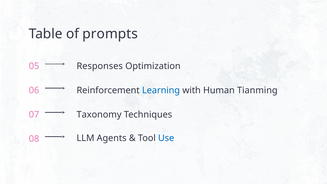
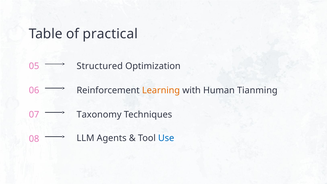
prompts: prompts -> practical (110, 34)
Responses: Responses -> Structured (100, 66)
Learning colour: blue -> orange (161, 90)
